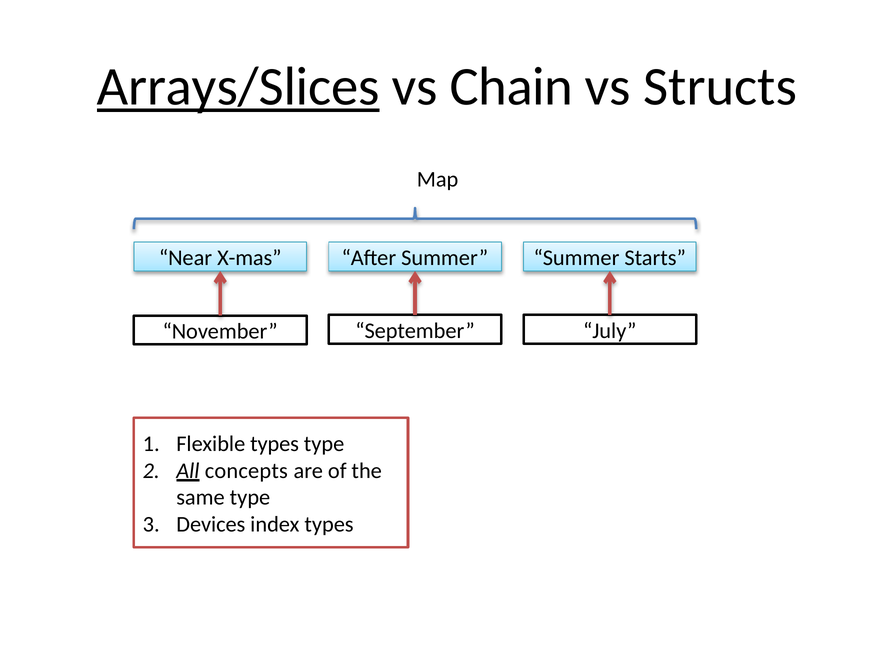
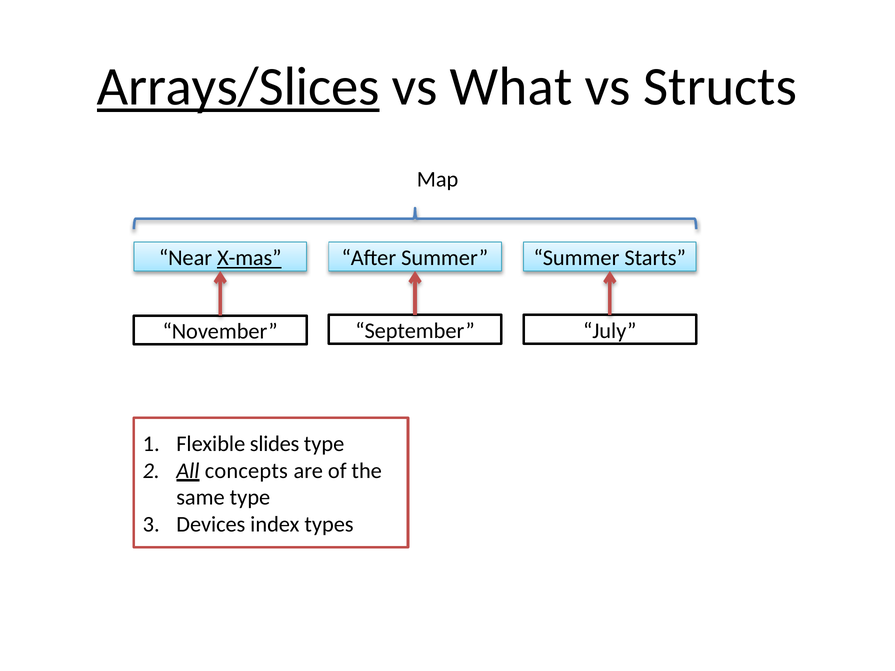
Chain: Chain -> What (511, 87)
X-mas underline: none -> present (249, 258)
Flexible types: types -> slides (275, 444)
